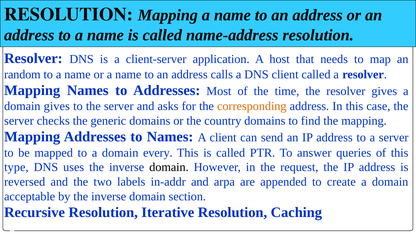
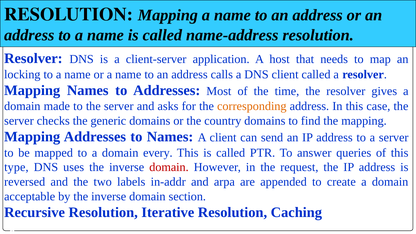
random: random -> locking (22, 74)
domain gives: gives -> made (57, 106)
domain colour: black -> red (169, 167)
